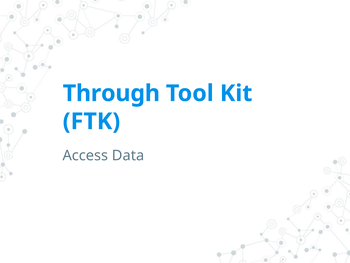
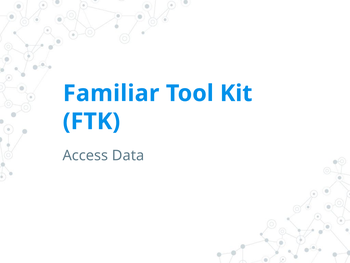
Through: Through -> Familiar (111, 93)
